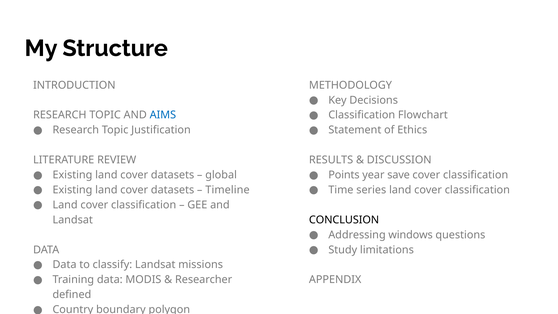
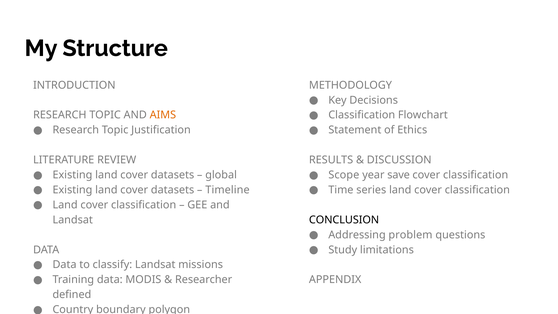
AIMS colour: blue -> orange (163, 115)
Points: Points -> Scope (344, 175)
windows: windows -> problem (410, 235)
